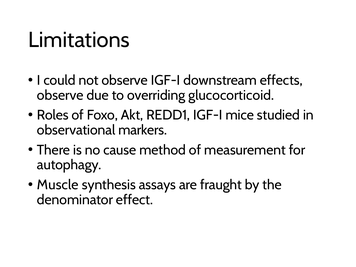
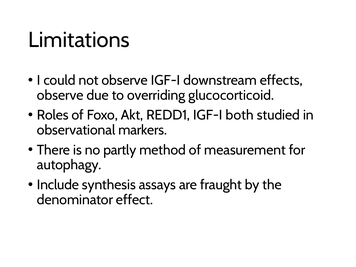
mice: mice -> both (240, 115)
cause: cause -> partly (120, 150)
Muscle: Muscle -> Include (58, 185)
